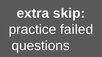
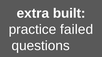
skip: skip -> built (69, 13)
